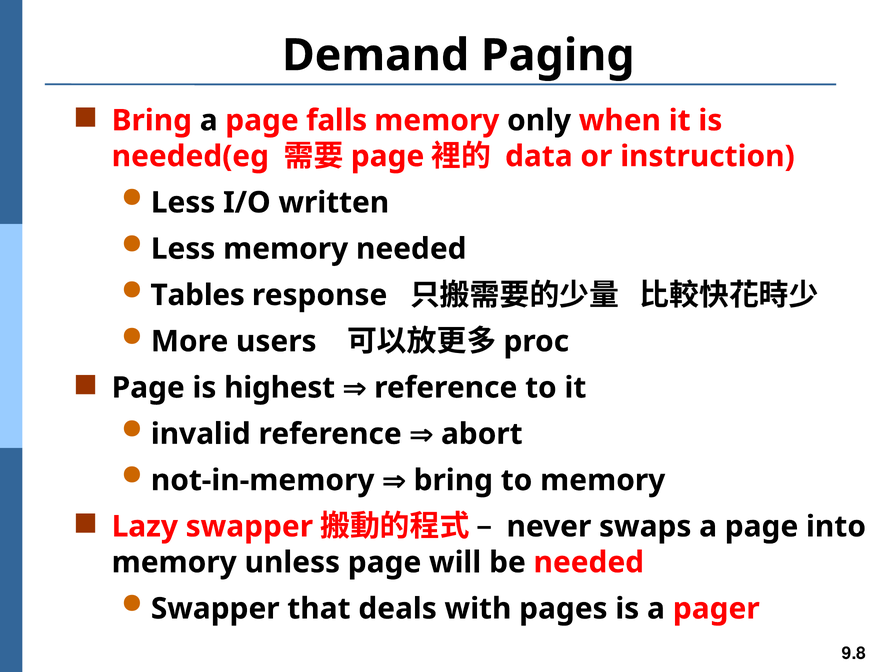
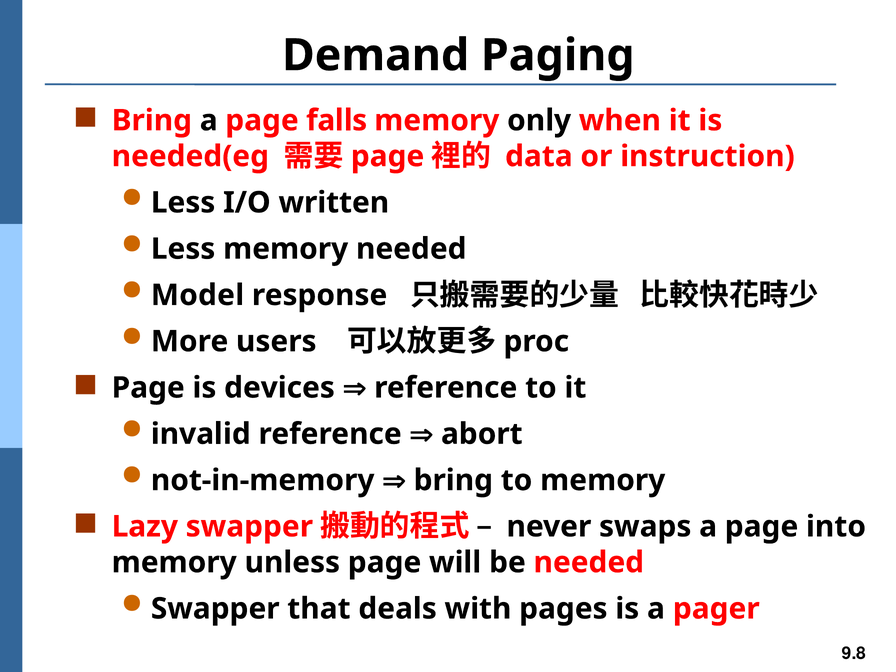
Tables: Tables -> Model (197, 295)
highest: highest -> devices (279, 388)
